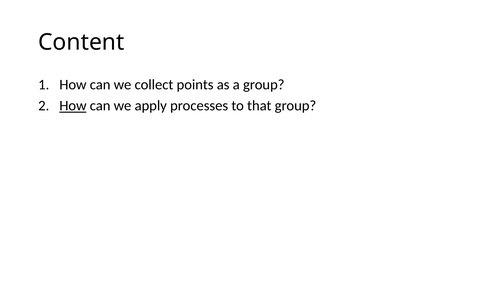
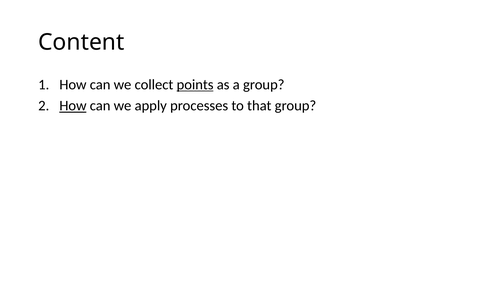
points underline: none -> present (195, 85)
